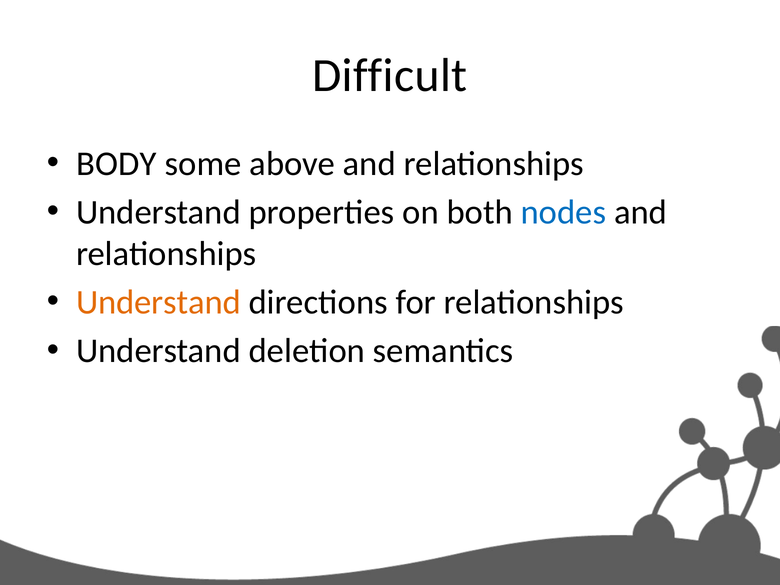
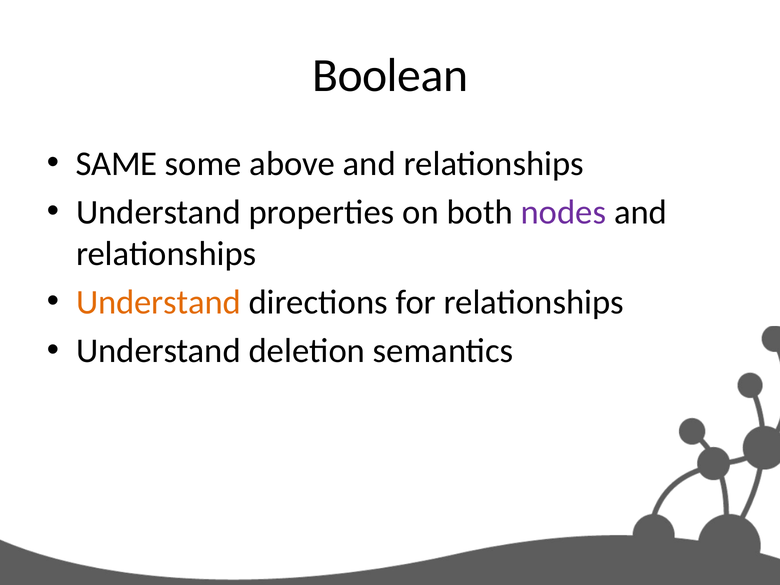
Difficult: Difficult -> Boolean (390, 76)
BODY: BODY -> SAME (117, 164)
nodes colour: blue -> purple (564, 212)
